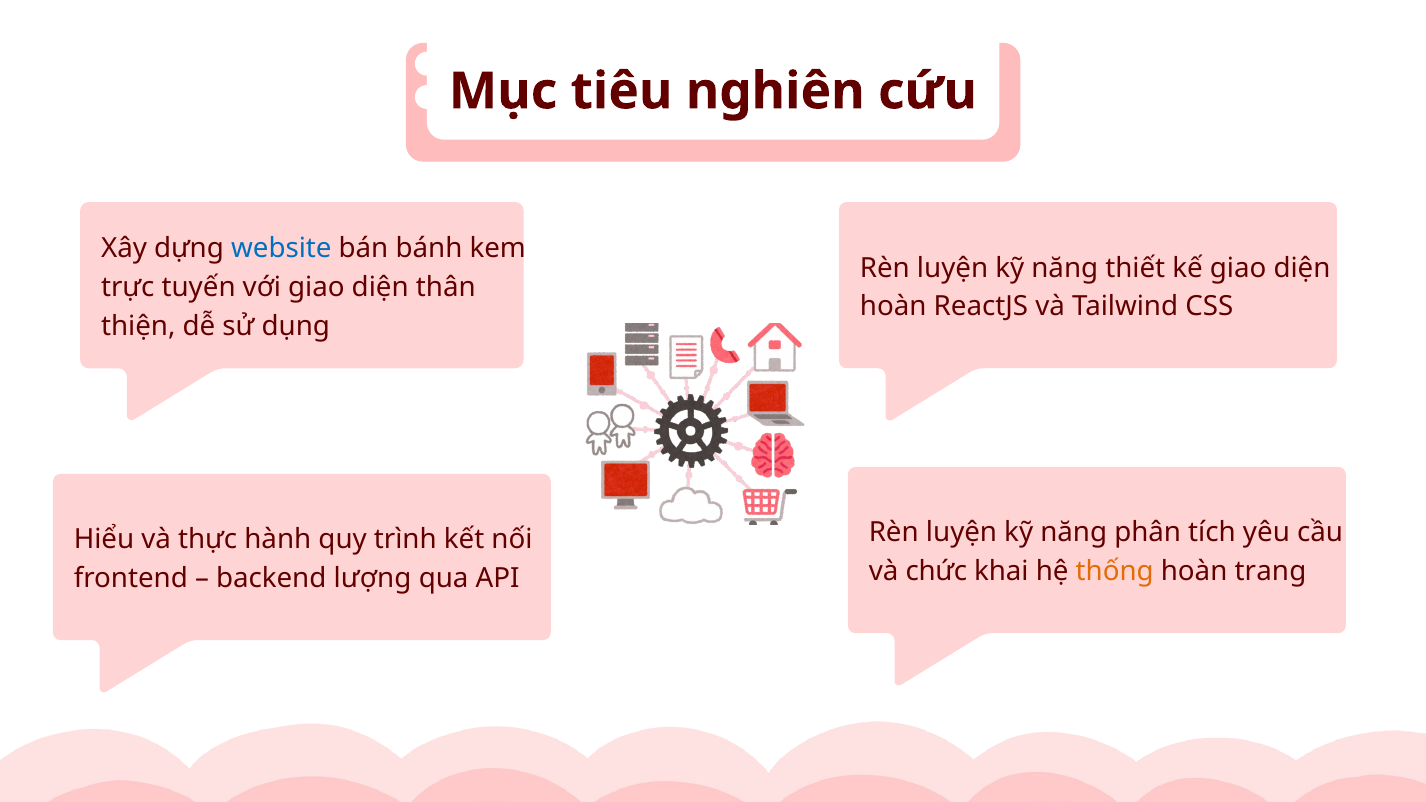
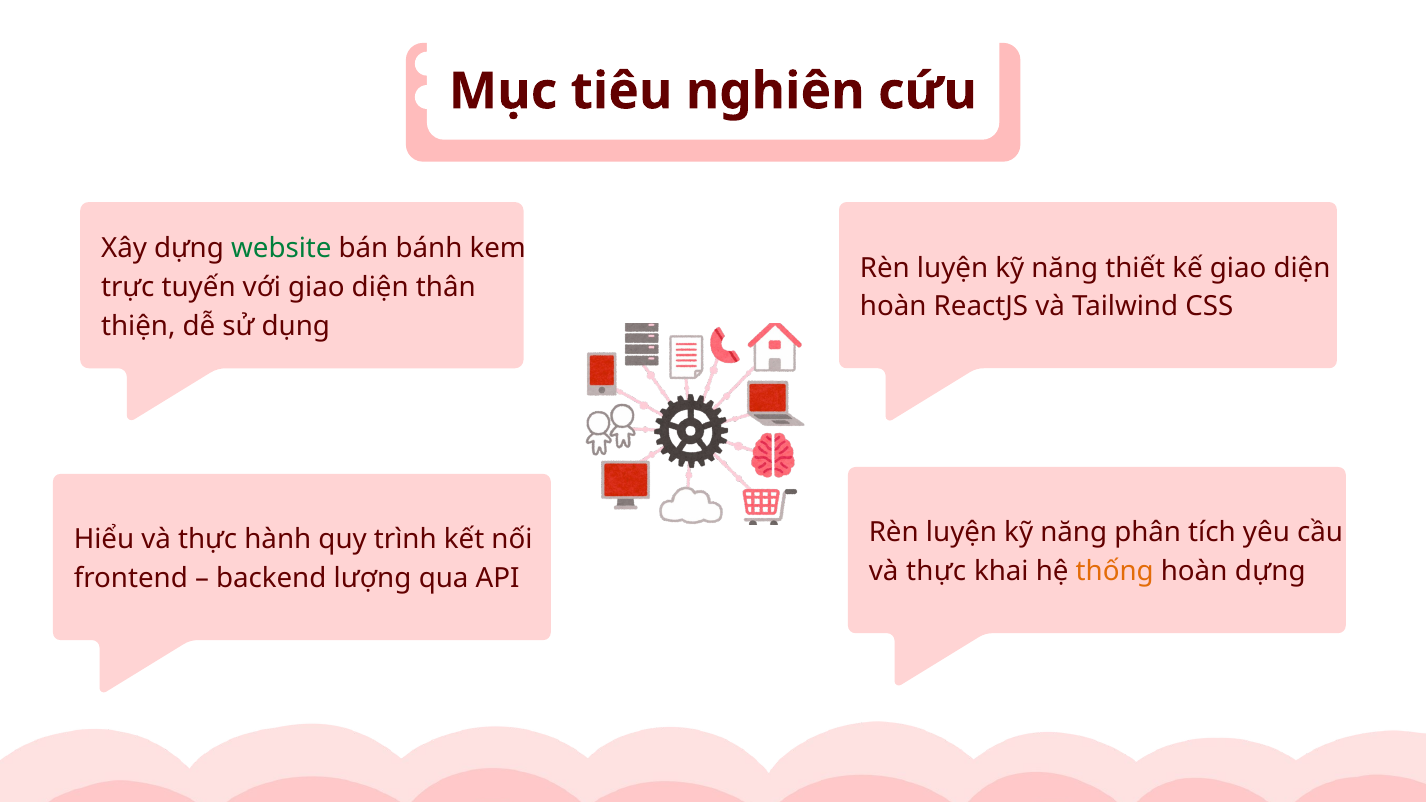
website colour: blue -> green (281, 249)
chức: chức -> thực (936, 572)
hoàn trang: trang -> dựng (1270, 572)
